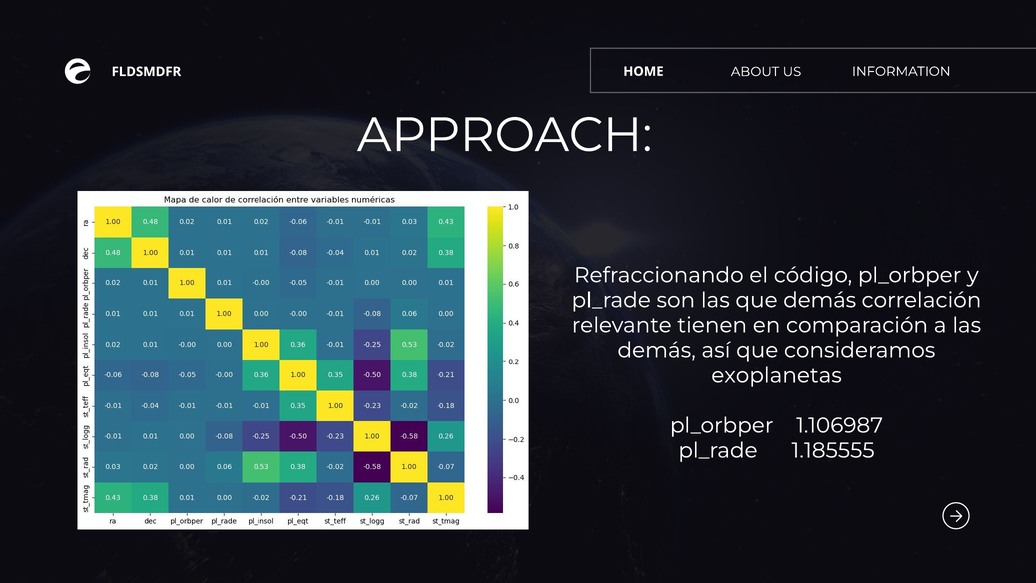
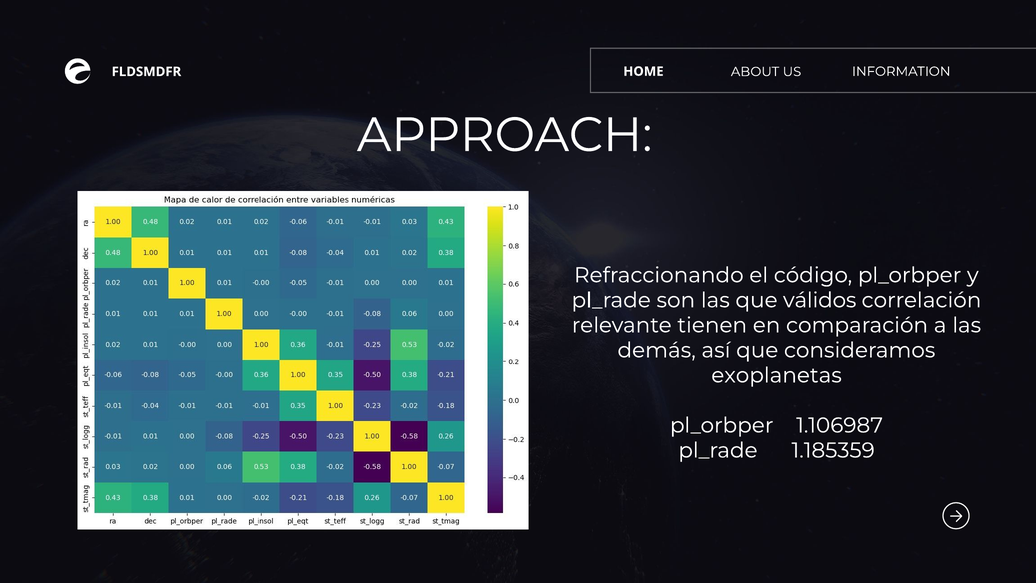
que demás: demás -> válidos (820, 300)
1.185555: 1.185555 -> 1.185359 (833, 450)
